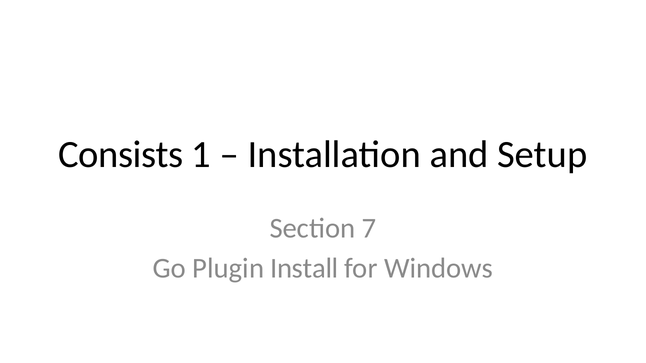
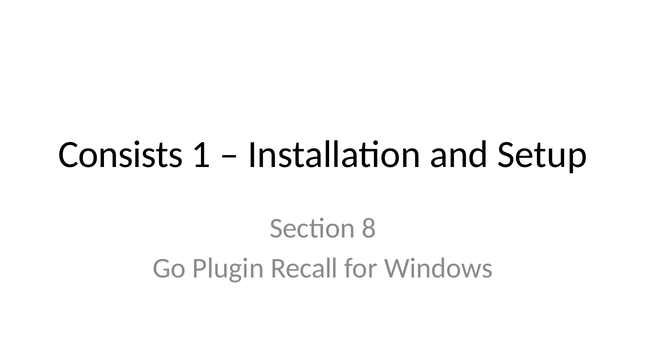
7: 7 -> 8 (369, 228)
Install: Install -> Recall (304, 269)
